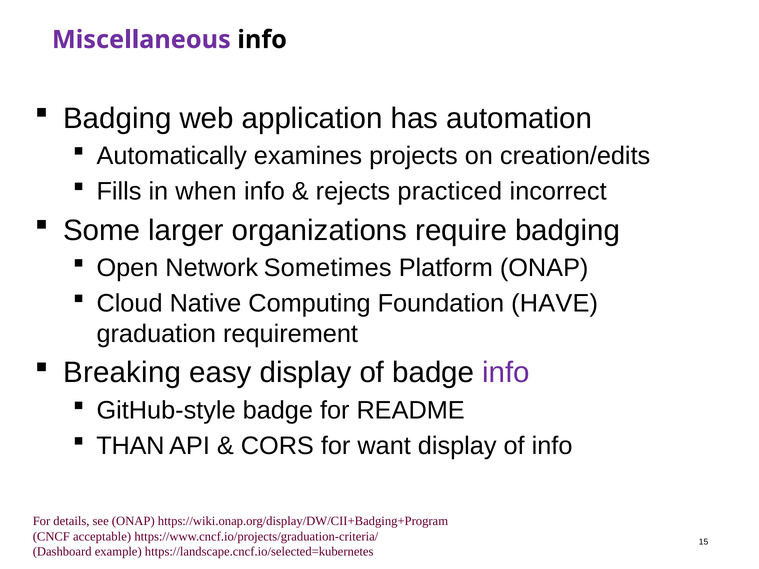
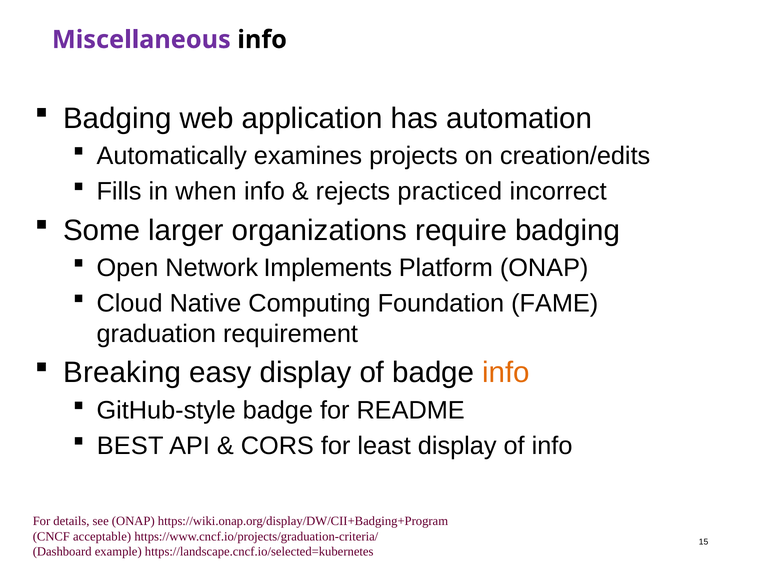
Sometimes: Sometimes -> Implements (328, 268)
HAVE: HAVE -> FAME (555, 304)
info colour: purple -> orange (506, 373)
THAN: THAN -> BEST (130, 446)
want: want -> least (384, 446)
